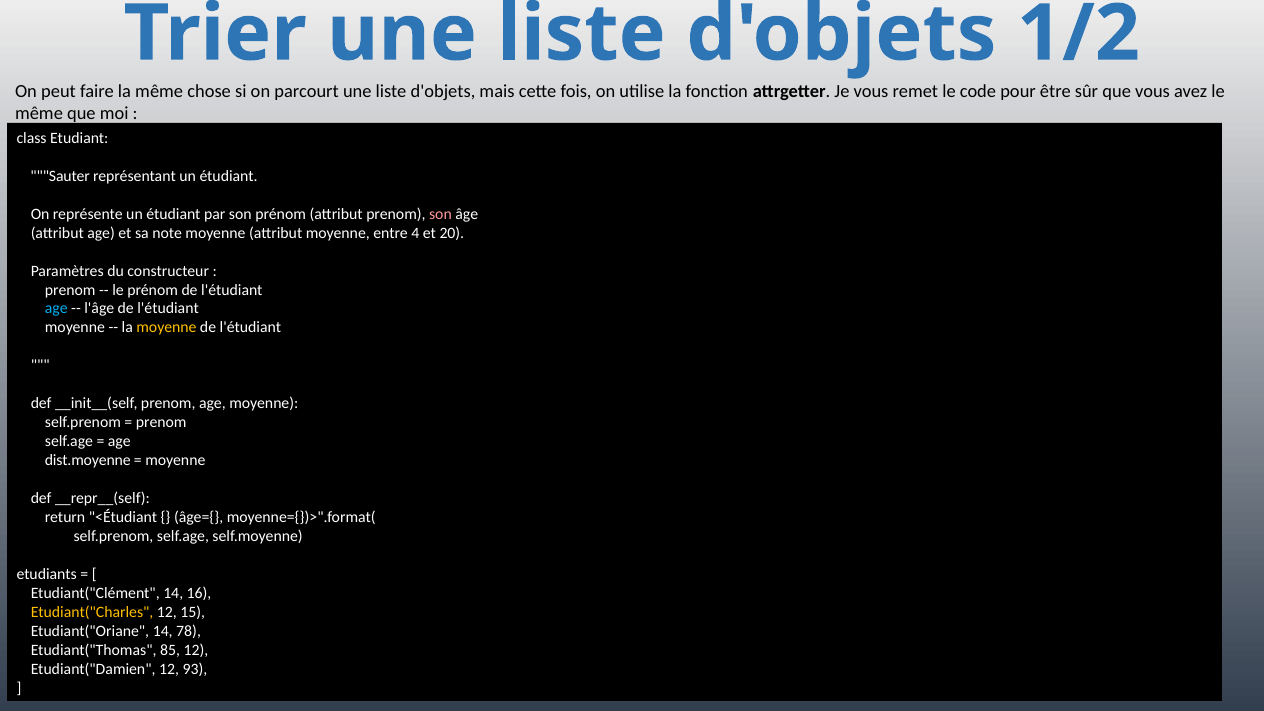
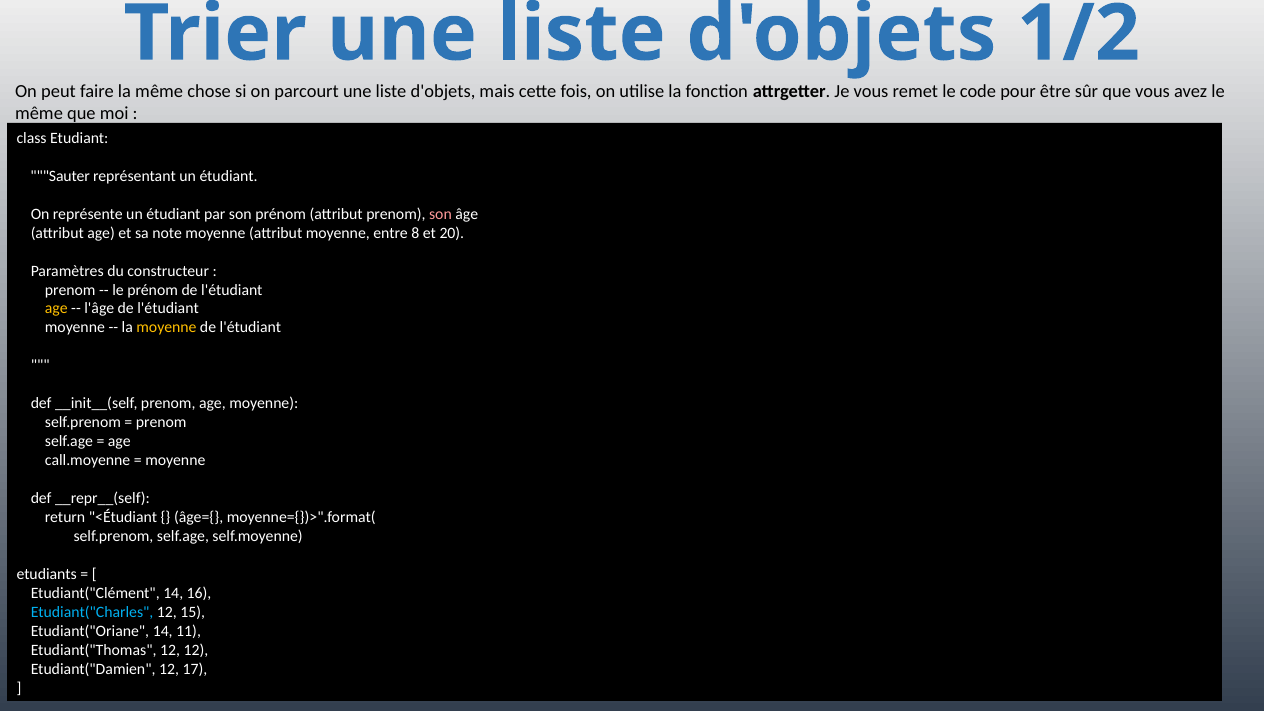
4: 4 -> 8 (415, 233)
age colour: light blue -> yellow (56, 309)
dist.moyenne: dist.moyenne -> call.moyenne (88, 460)
Etudiant("Charles colour: yellow -> light blue (92, 612)
78: 78 -> 11 (189, 631)
Etudiant("Thomas 85: 85 -> 12 (170, 650)
93: 93 -> 17 (195, 669)
